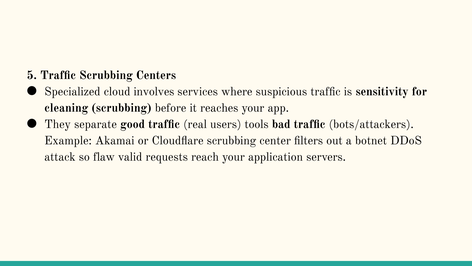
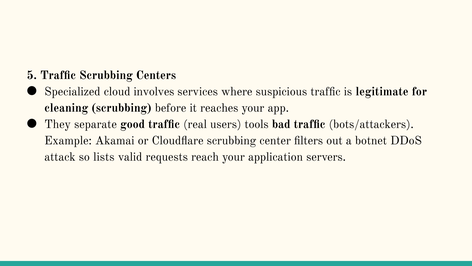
sensitivity: sensitivity -> legitimate (382, 91)
flaw: flaw -> lists (104, 157)
